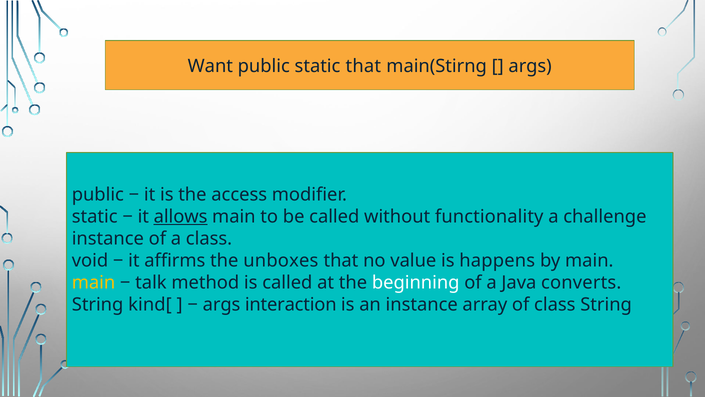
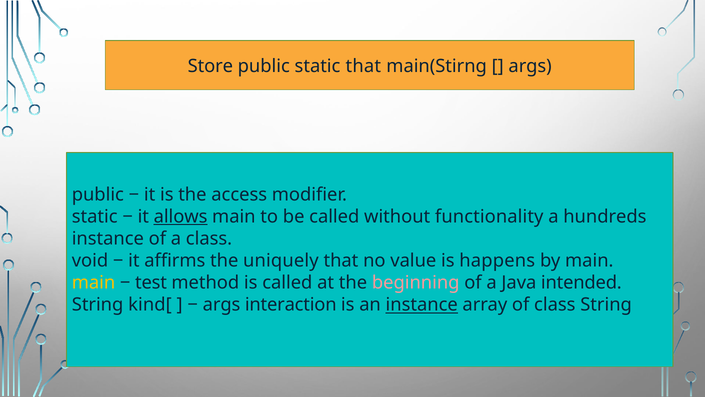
Want: Want -> Store (210, 66)
challenge: challenge -> hundreds (605, 216)
unboxes: unboxes -> uniquely (281, 261)
talk: talk -> test (151, 283)
beginning colour: white -> pink (416, 283)
converts: converts -> intended (581, 283)
instance underline: none -> present (422, 305)
